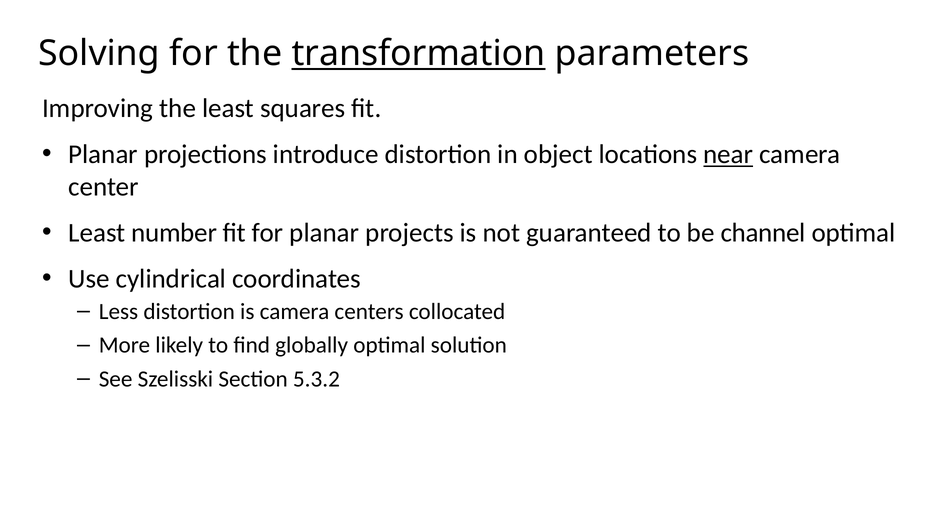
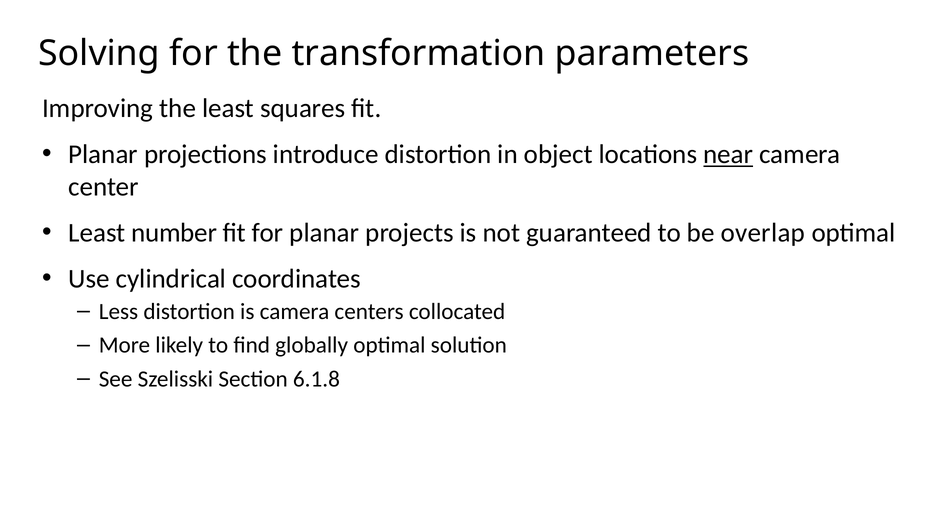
transformation underline: present -> none (419, 53)
channel: channel -> overlap (763, 233)
5.3.2: 5.3.2 -> 6.1.8 (316, 379)
